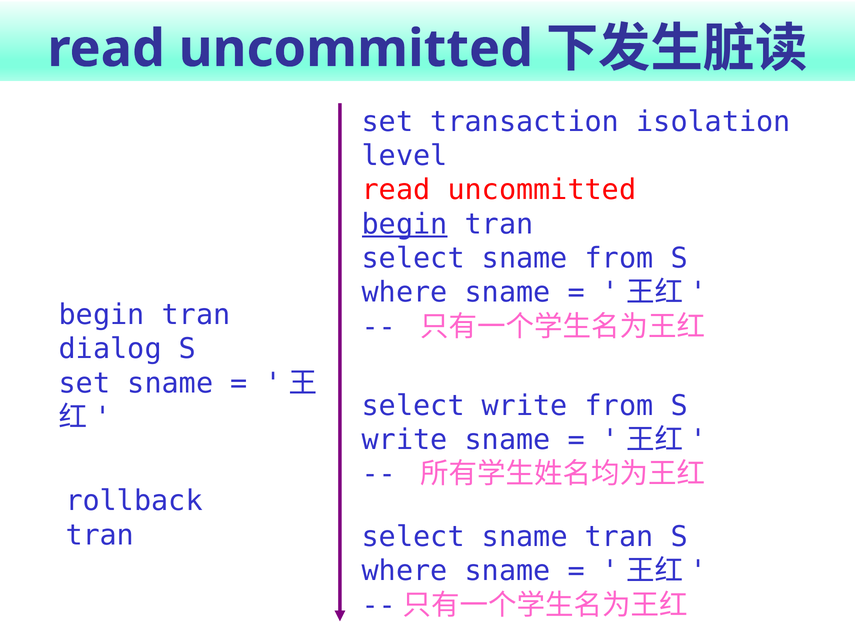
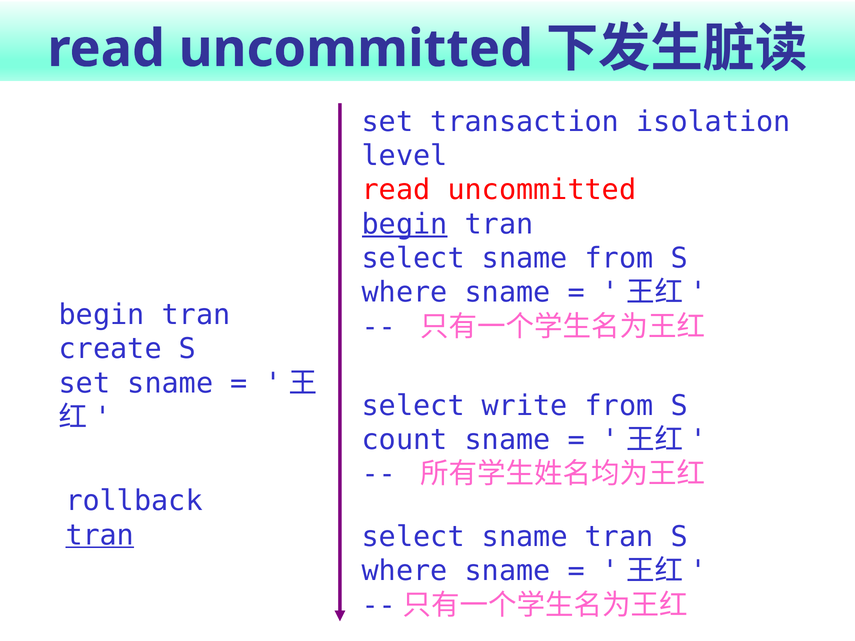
dialog: dialog -> create (110, 349)
write: write -> count (405, 440)
tran underline: none -> present (100, 535)
